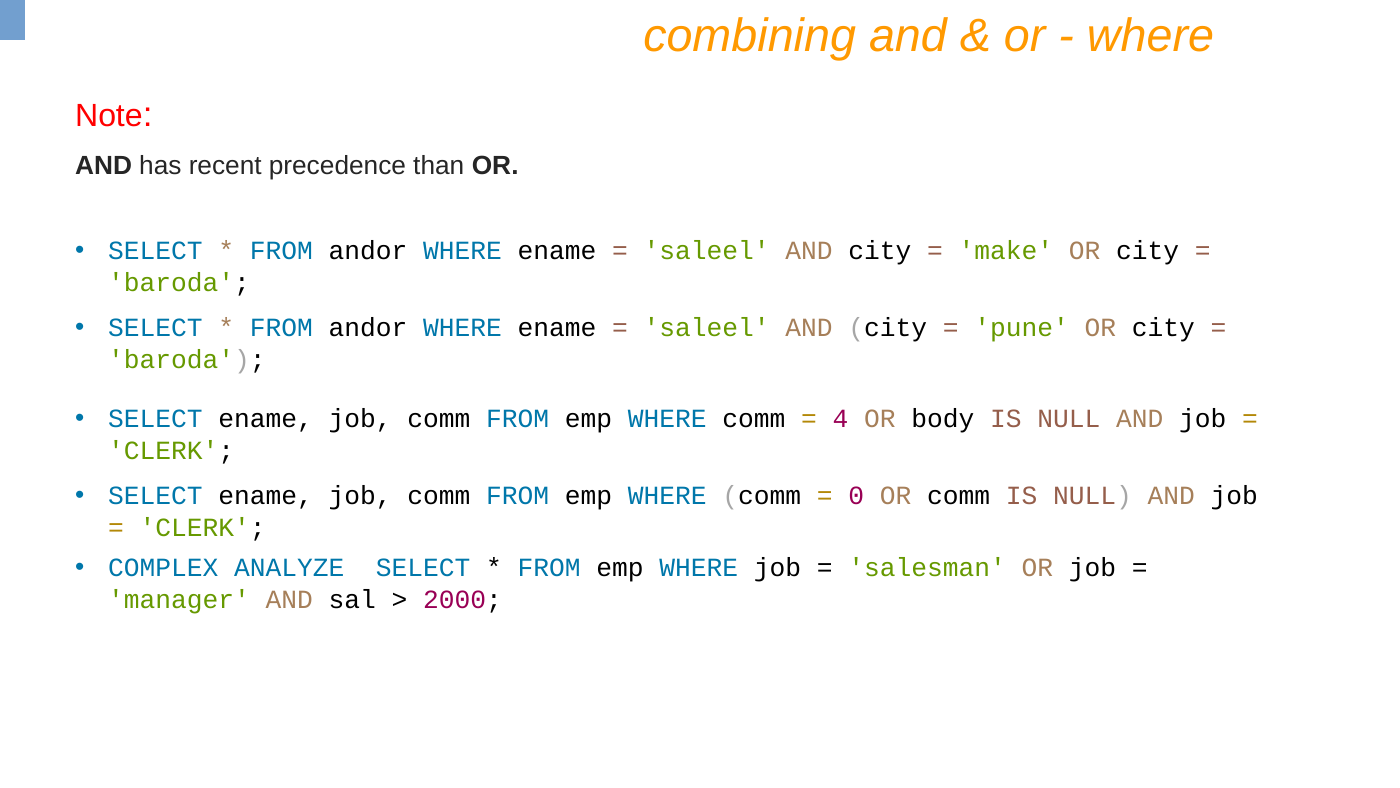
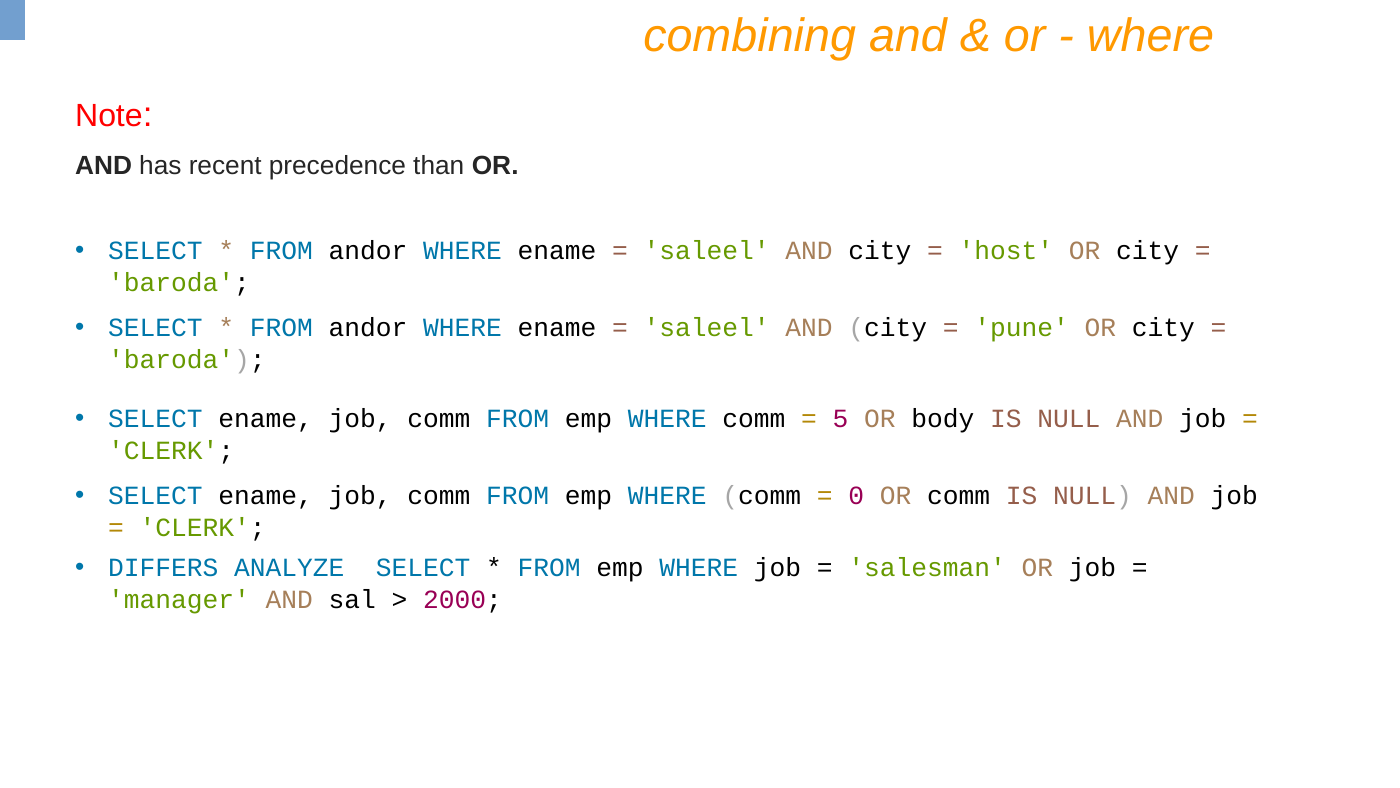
make: make -> host (1006, 251)
4: 4 -> 5 (840, 419)
COMPLEX: COMPLEX -> DIFFERS (163, 568)
